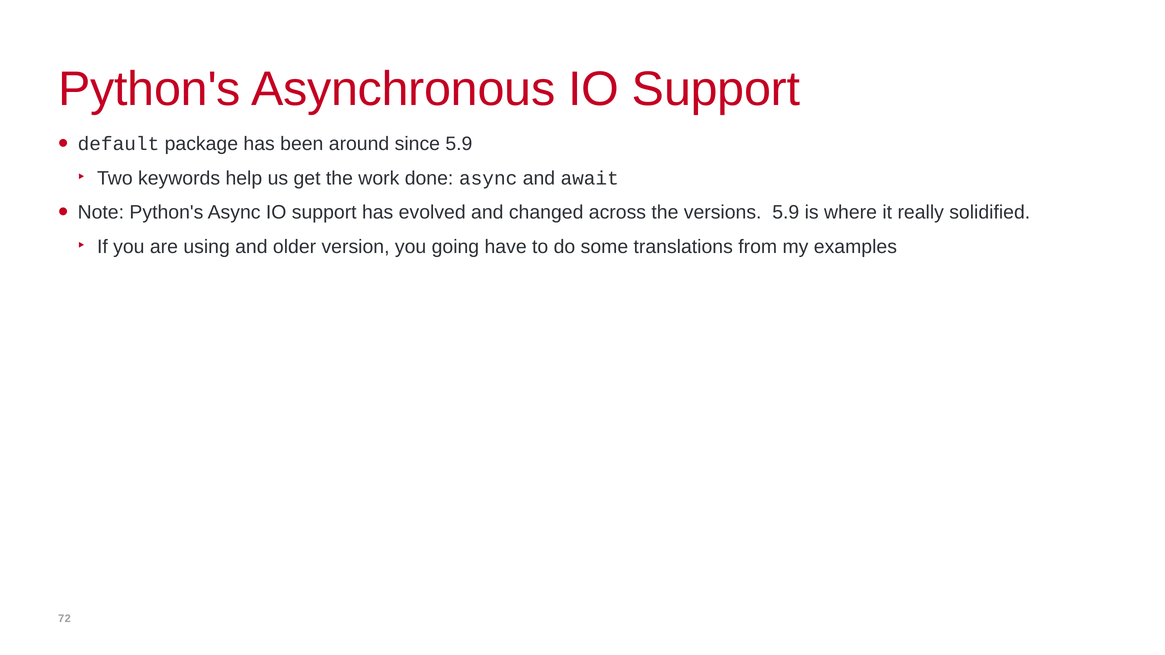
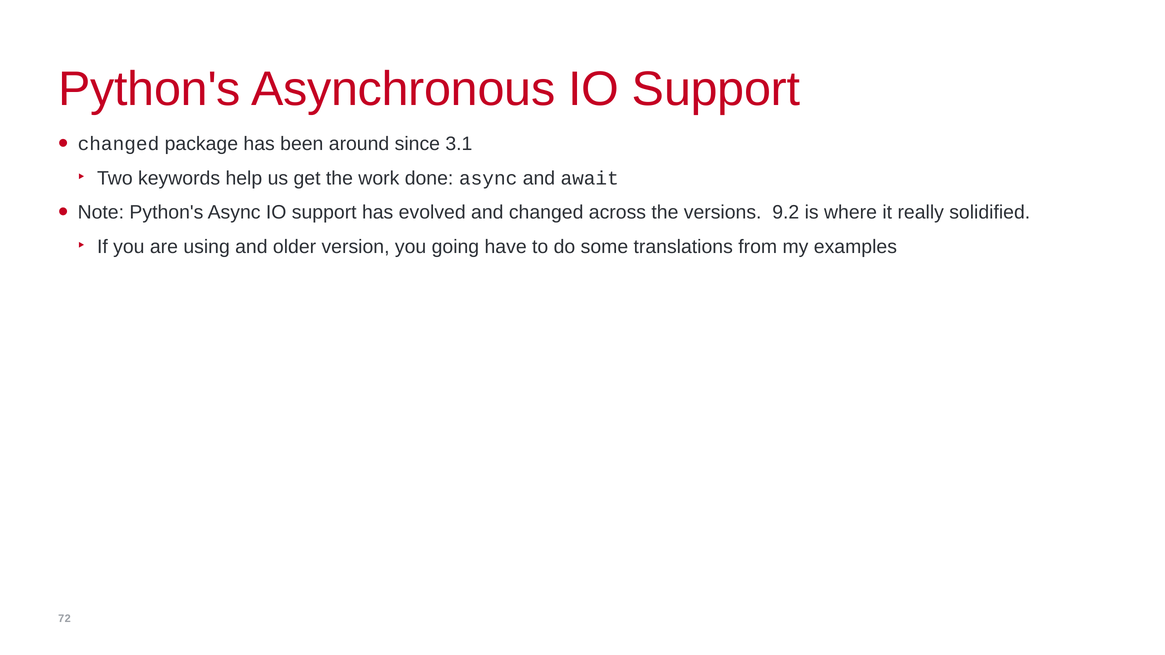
default: default -> changed (118, 144)
since 5.9: 5.9 -> 3.1 (459, 144)
versions 5.9: 5.9 -> 9.2 (786, 213)
